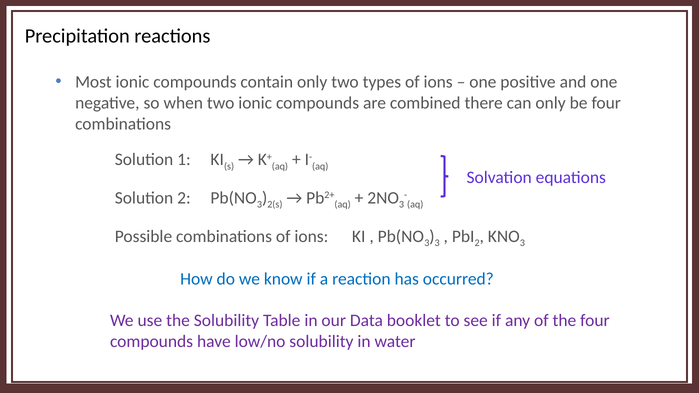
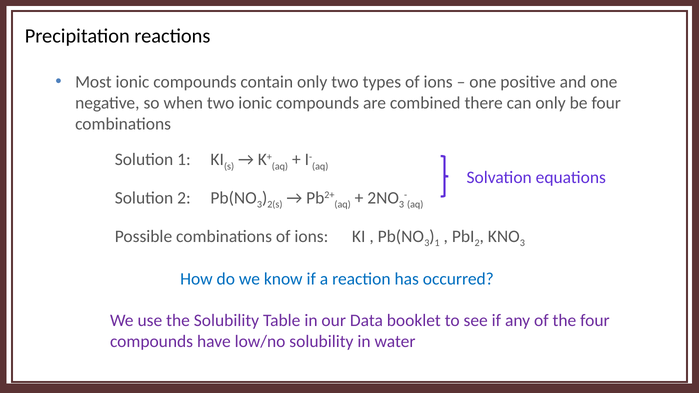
3: 3 -> 1 (437, 243)
